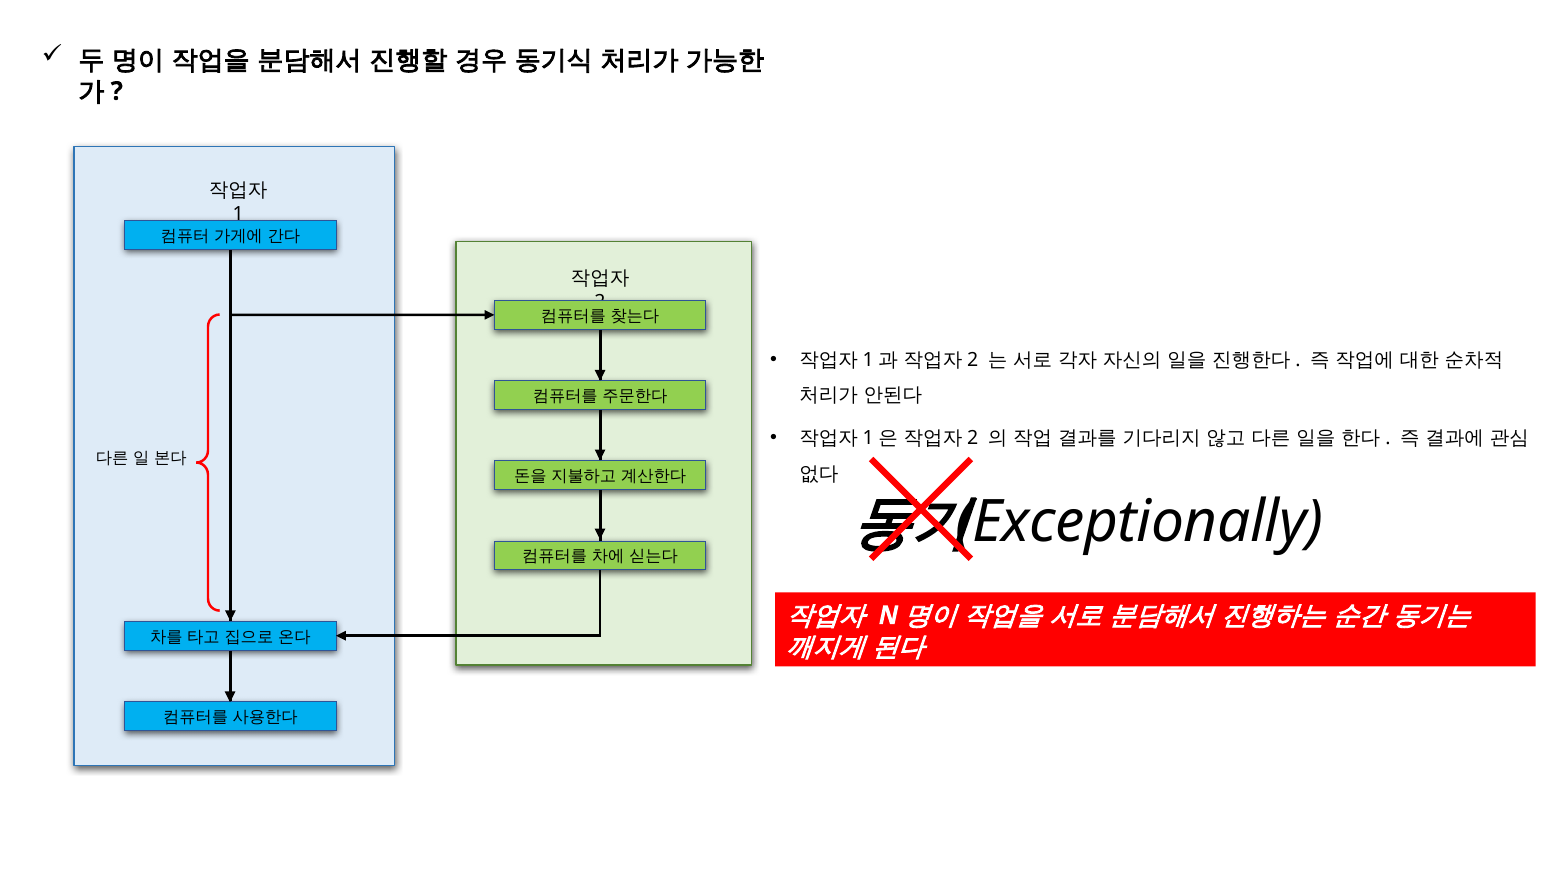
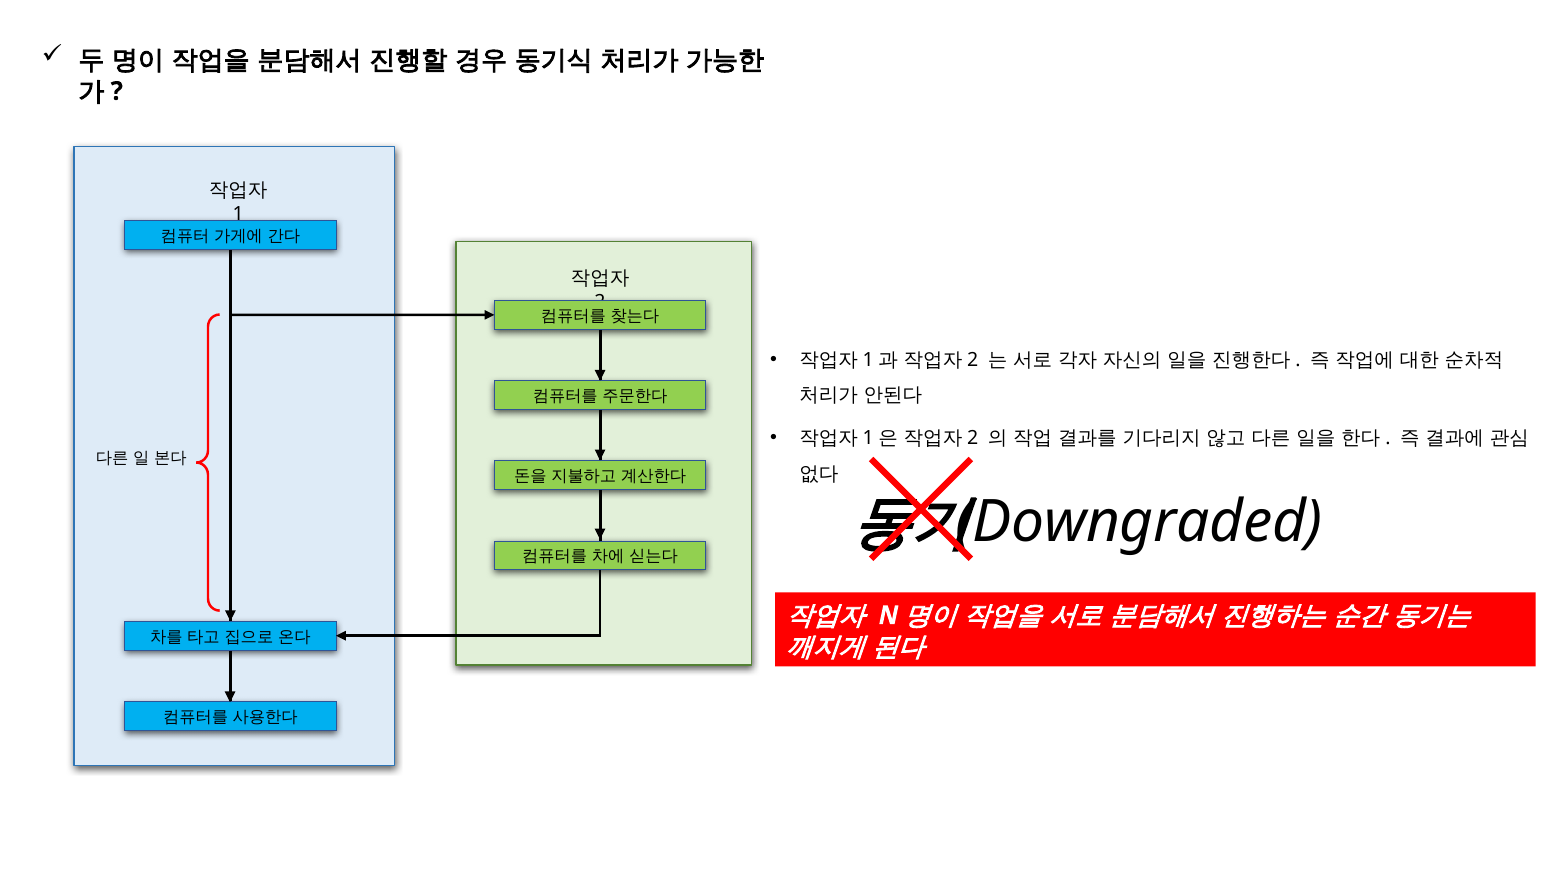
Exceptionally: Exceptionally -> Downgraded (1139, 522)
